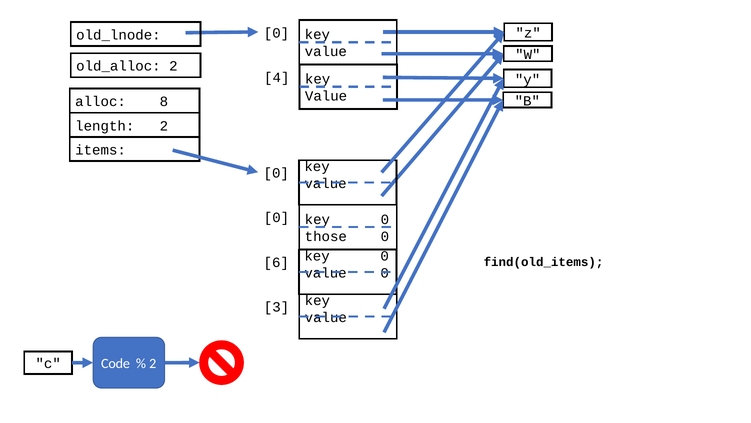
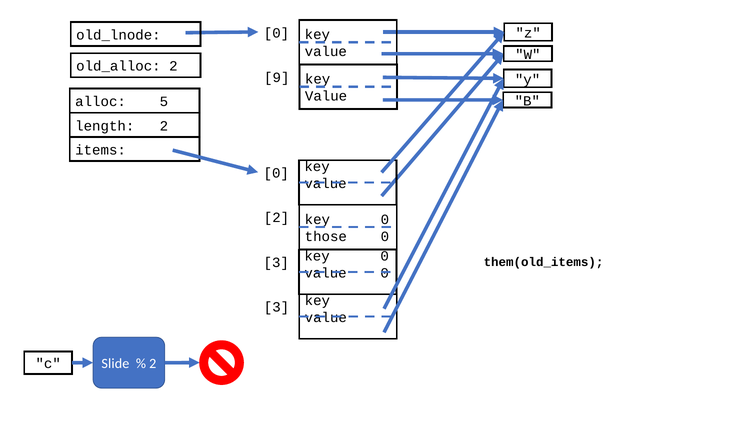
4: 4 -> 9 (277, 77)
8: 8 -> 5 (164, 102)
0: 0 -> 2 (277, 217)
6: 6 -> 3 (276, 262)
find(old_items: find(old_items -> them(old_items (544, 262)
Code: Code -> Slide (115, 363)
